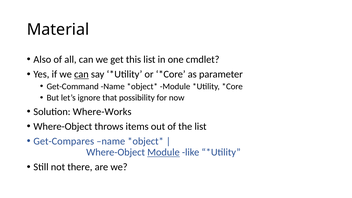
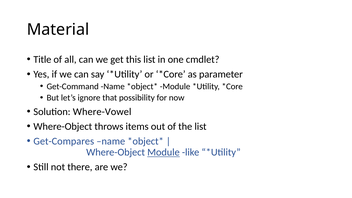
Also: Also -> Title (42, 60)
can underline: present -> none (81, 74)
Where-Works: Where-Works -> Where-Vowel (102, 112)
